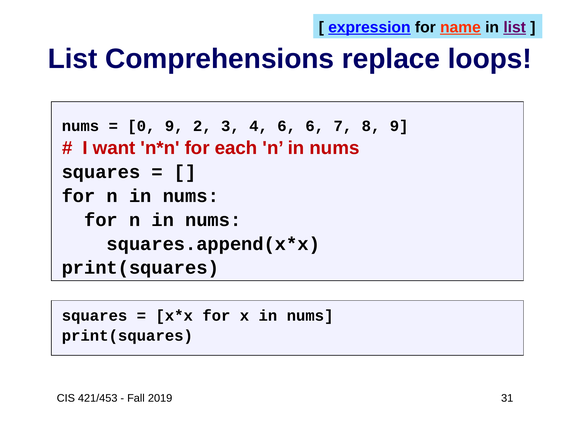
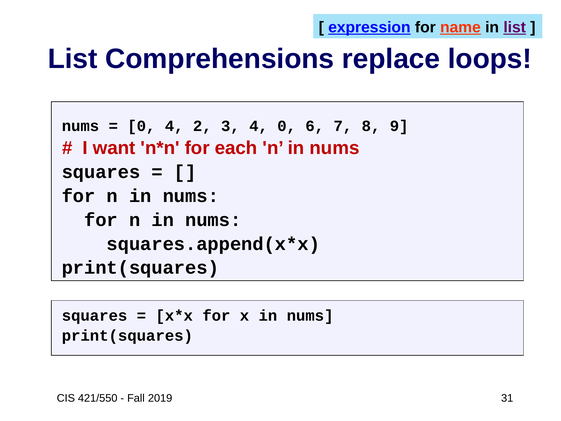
0 9: 9 -> 4 (174, 126)
4 6: 6 -> 0 (287, 126)
421/453: 421/453 -> 421/550 (98, 398)
